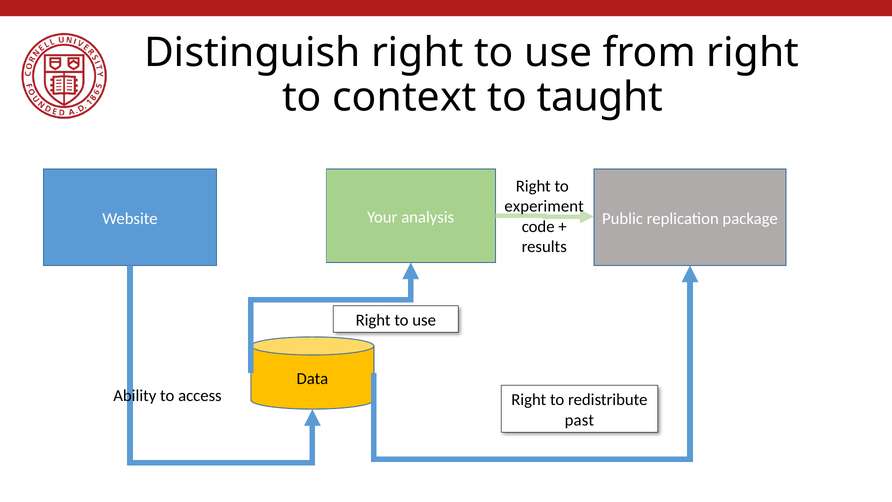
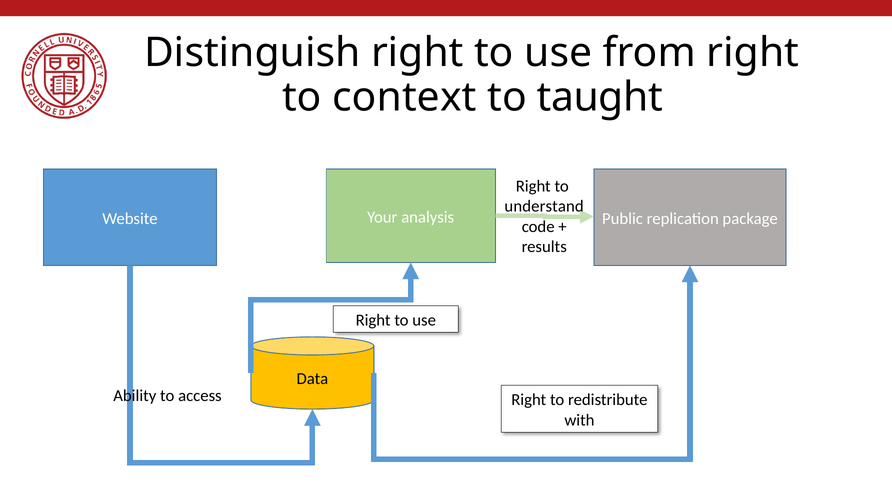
experiment: experiment -> understand (544, 206)
past: past -> with (579, 420)
